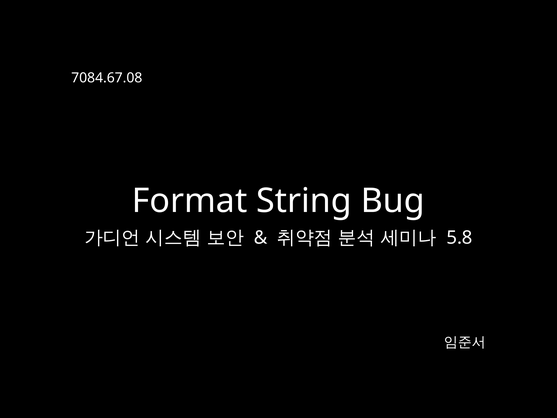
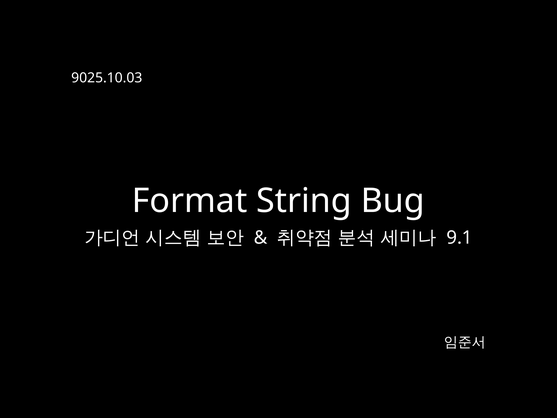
7084.67.08: 7084.67.08 -> 9025.10.03 (107, 78)
5.8: 5.8 -> 9.1 (460, 237)
